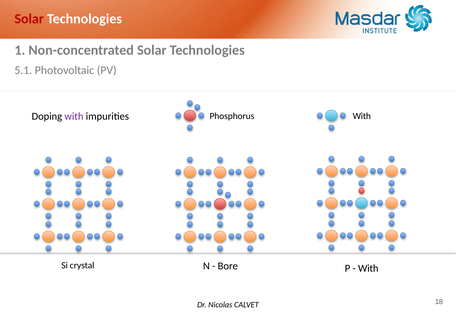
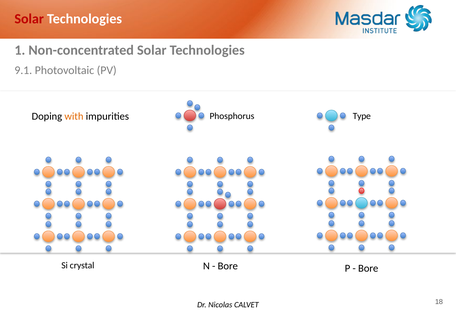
5.1: 5.1 -> 9.1 (23, 70)
with colour: purple -> orange (74, 116)
Phosphorus With: With -> Type (362, 116)
With: With -> Bore (368, 268)
